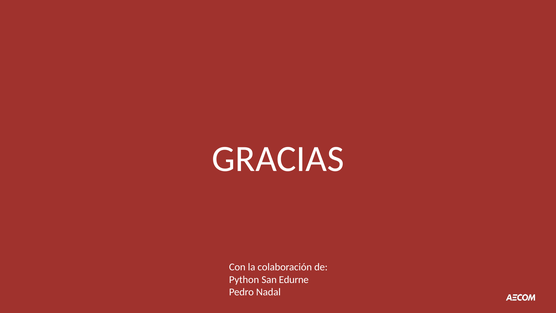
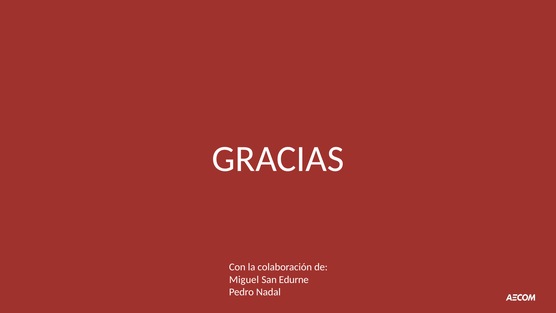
Python: Python -> Miguel (244, 279)
